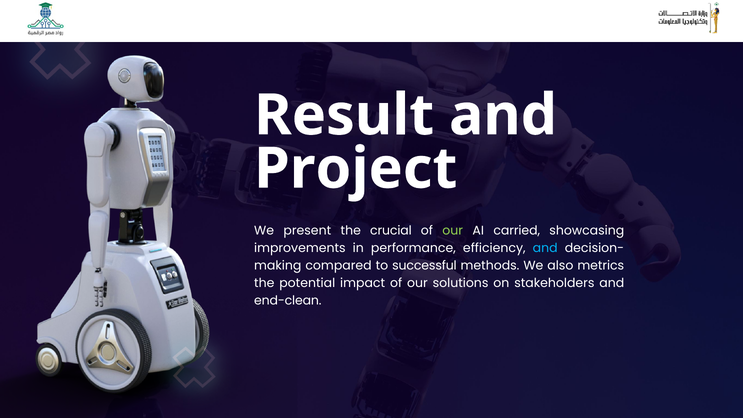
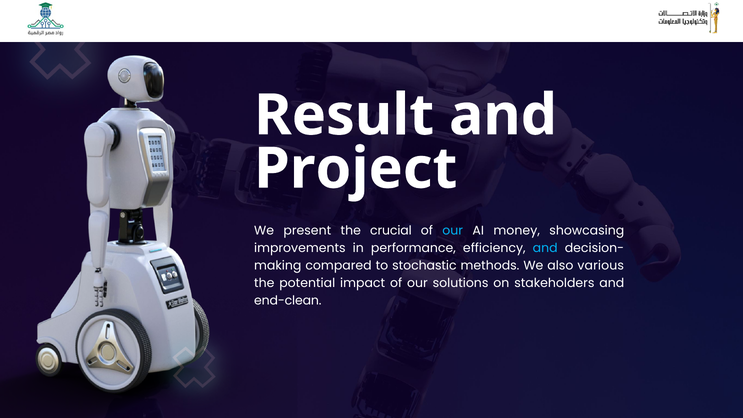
our colour: light green -> light blue (453, 231)
carried: carried -> money (517, 231)
successful: successful -> stochastic (424, 266)
metrics: metrics -> various (601, 266)
